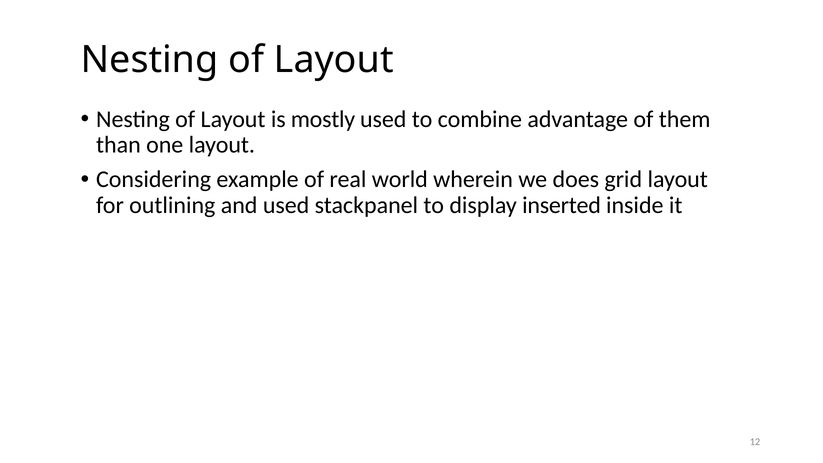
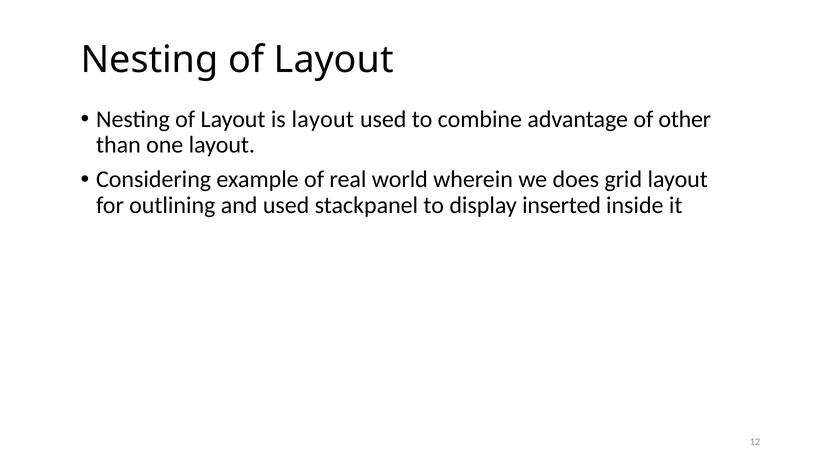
is mostly: mostly -> layout (323, 119)
them: them -> other (685, 119)
